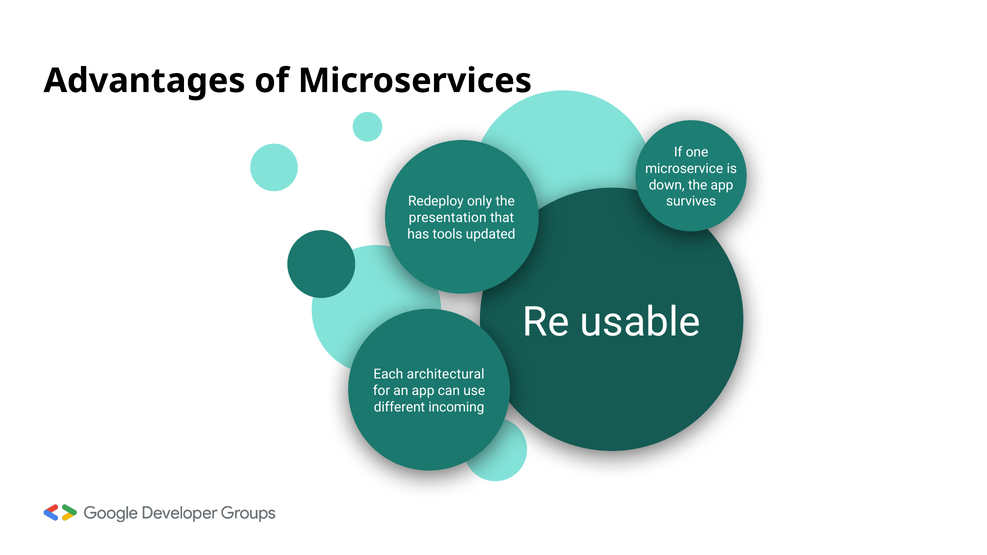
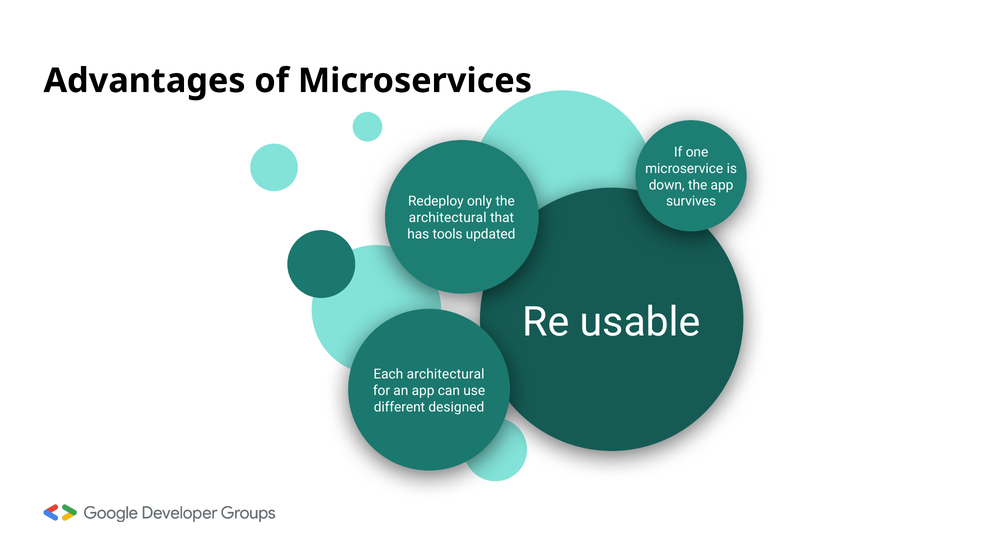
presentation: presentation -> architectural (448, 218)
incoming: incoming -> designed (456, 407)
